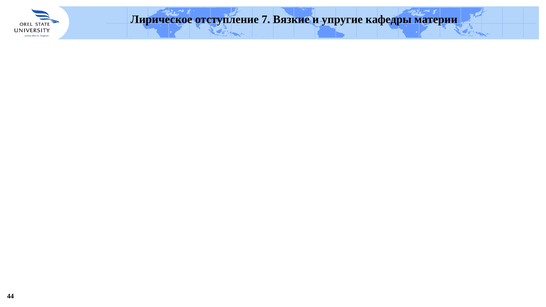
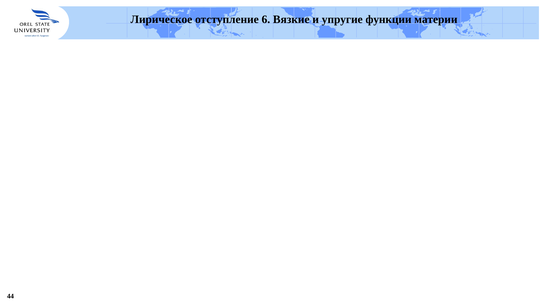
7: 7 -> 6 (266, 19)
кафедры: кафедры -> функции (389, 19)
